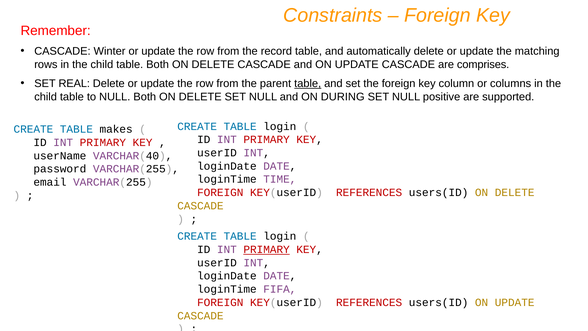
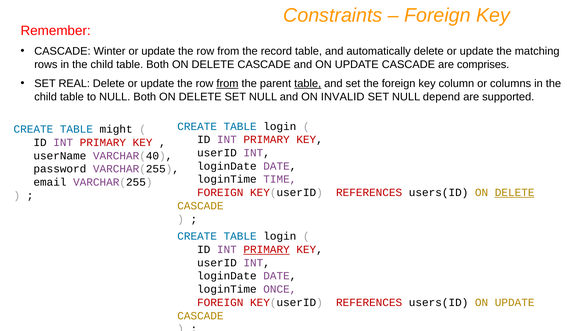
from underline: none -> present (227, 83)
DURING: DURING -> INVALID (343, 97)
positive: positive -> depend (442, 97)
makes: makes -> might (116, 129)
DELETE underline: none -> present (515, 192)
FIFA: FIFA -> ONCE (280, 289)
